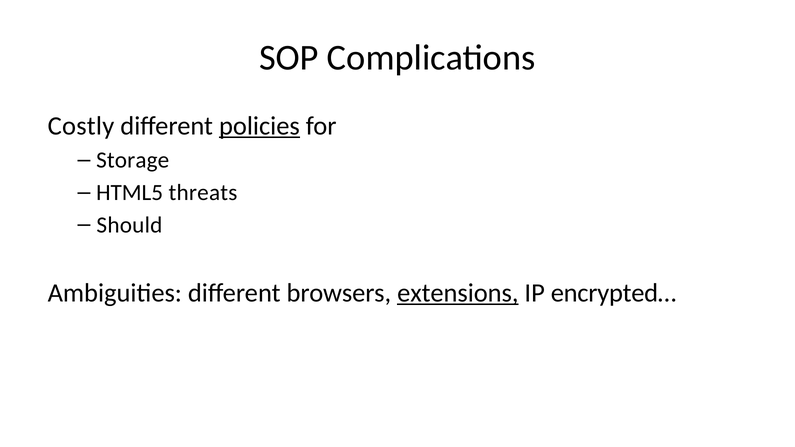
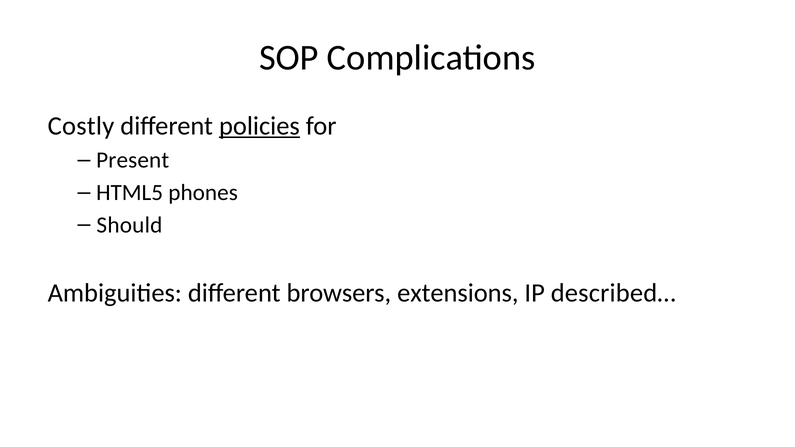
Storage: Storage -> Present (133, 160)
threats: threats -> phones (203, 193)
extensions underline: present -> none (458, 293)
encrypted…: encrypted… -> described… (613, 293)
